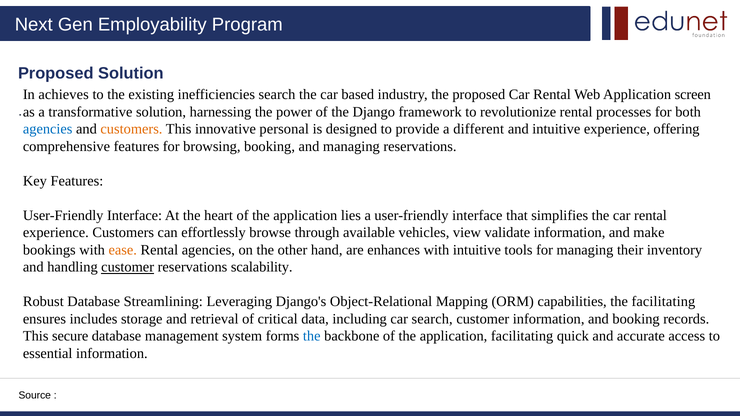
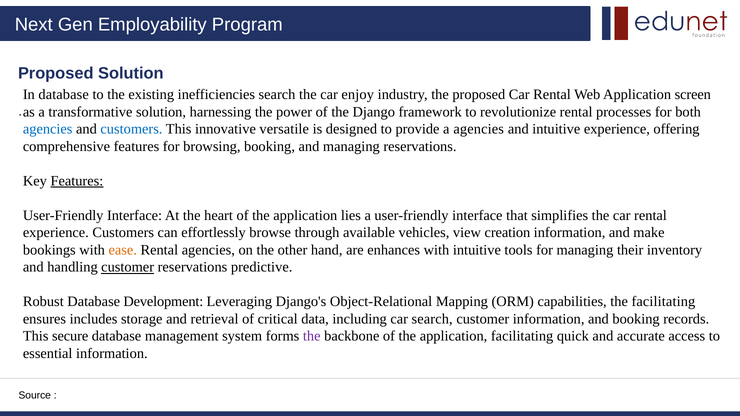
In achieves: achieves -> database (64, 95)
based: based -> enjoy (358, 95)
customers colour: orange -> blue (131, 129)
personal: personal -> versatile (284, 129)
a different: different -> agencies (479, 129)
Features underline: none -> present (77, 181)
validate: validate -> creation (507, 233)
scalability: scalability -> predictive (262, 267)
Streamlining: Streamlining -> Development (163, 302)
the colour: blue -> purple (312, 336)
